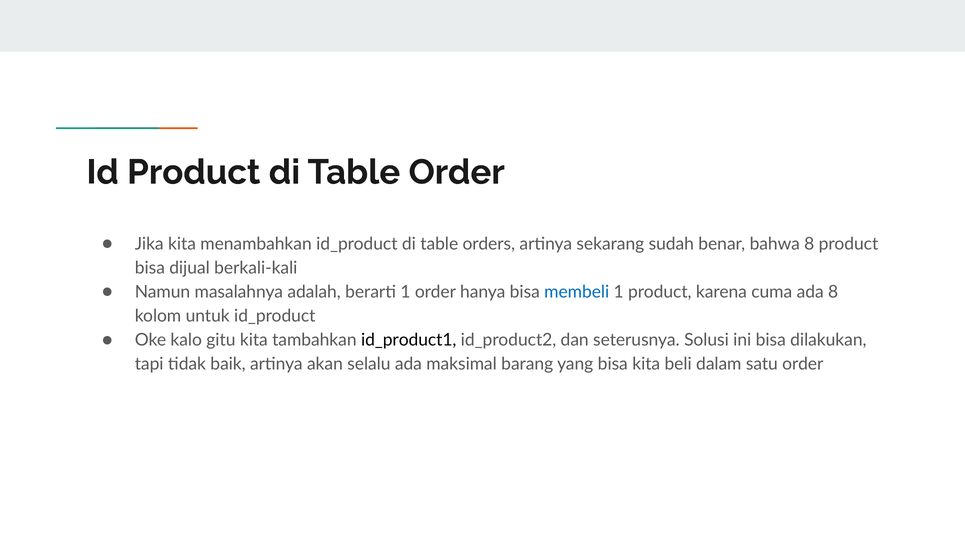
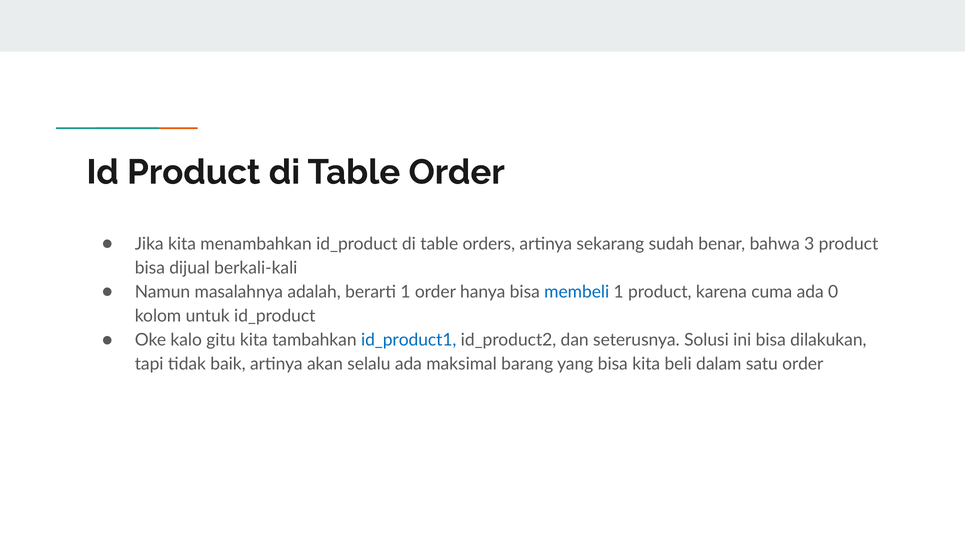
bahwa 8: 8 -> 3 (809, 244)
ada 8: 8 -> 0 (833, 292)
id_product1 colour: black -> blue (409, 340)
